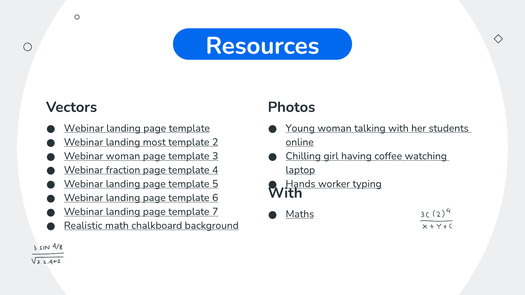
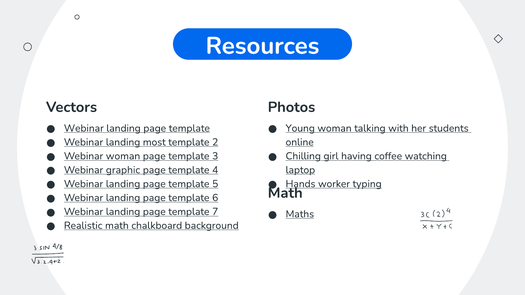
fraction: fraction -> graphic (123, 170)
With: With -> Math (285, 193)
